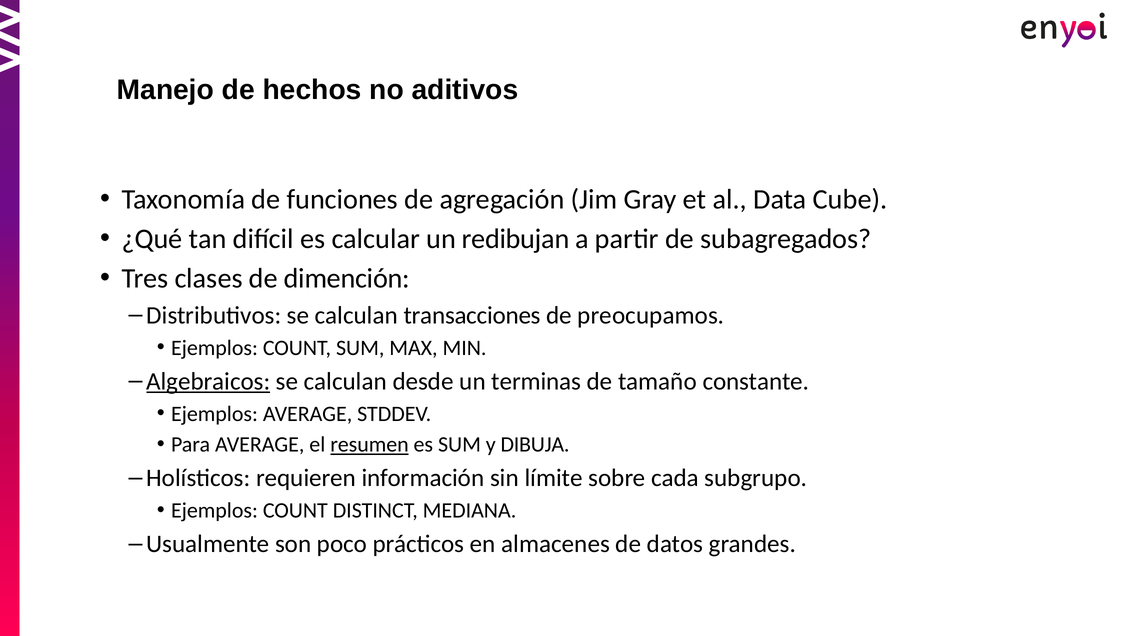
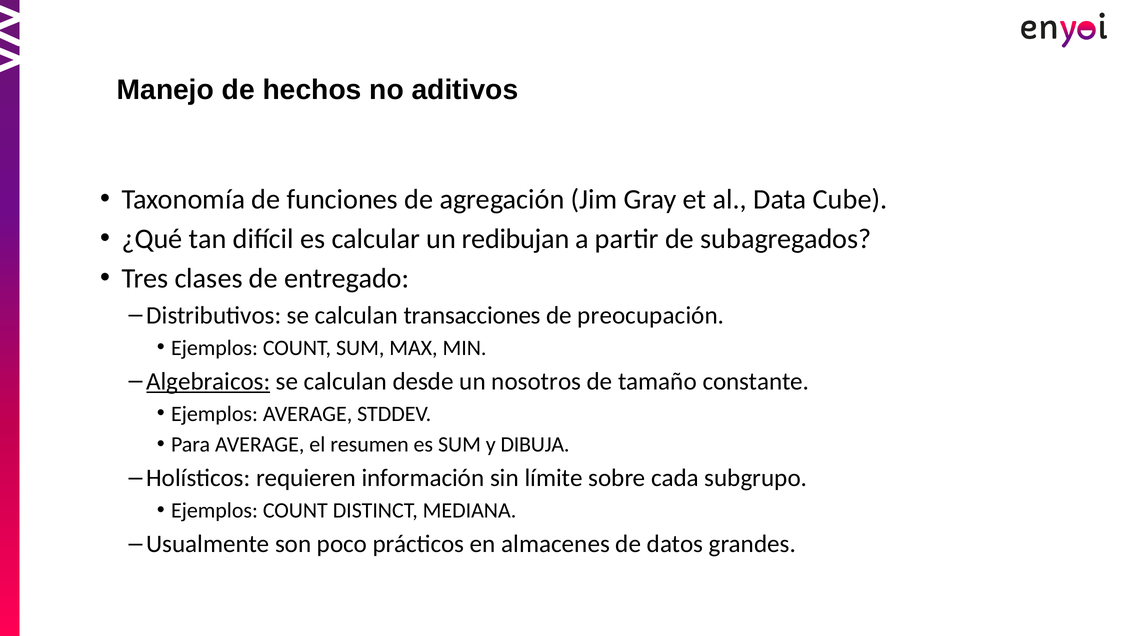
dimención: dimención -> entregado (347, 278)
preocupamos: preocupamos -> preocupación (651, 315)
terminas: terminas -> nosotros (536, 381)
resumen underline: present -> none (369, 444)
